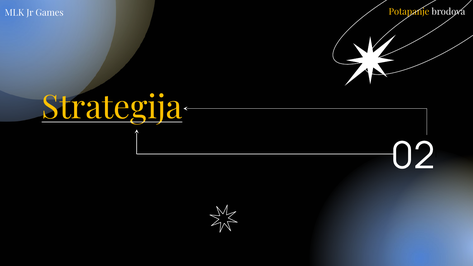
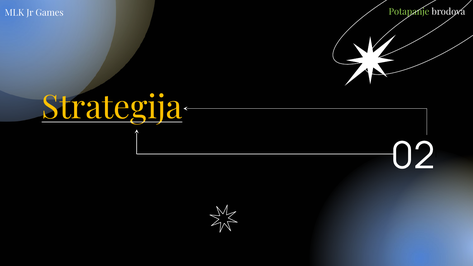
Potapanje colour: yellow -> light green (409, 12)
